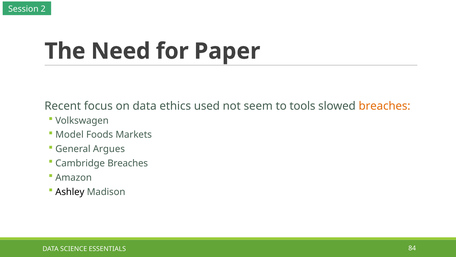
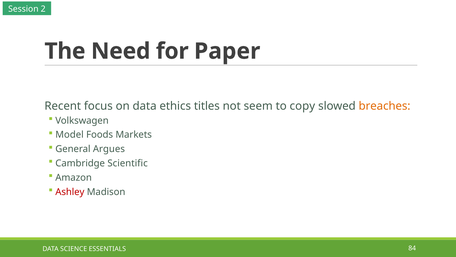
used: used -> titles (207, 106)
tools: tools -> copy (302, 106)
Cambridge Breaches: Breaches -> Scientific (128, 163)
Ashley colour: black -> red (70, 192)
